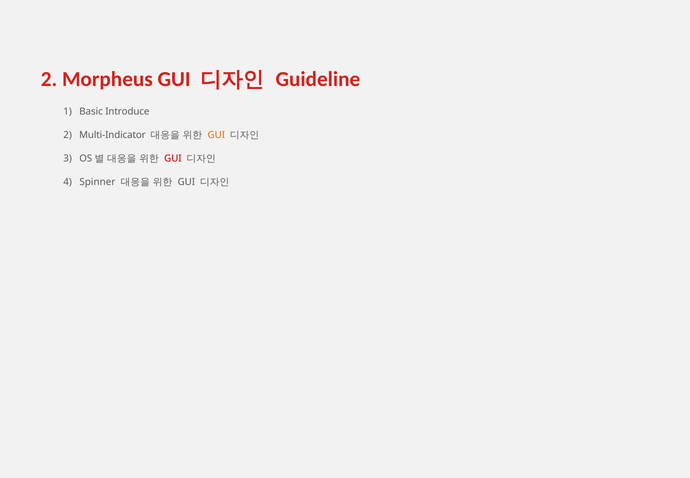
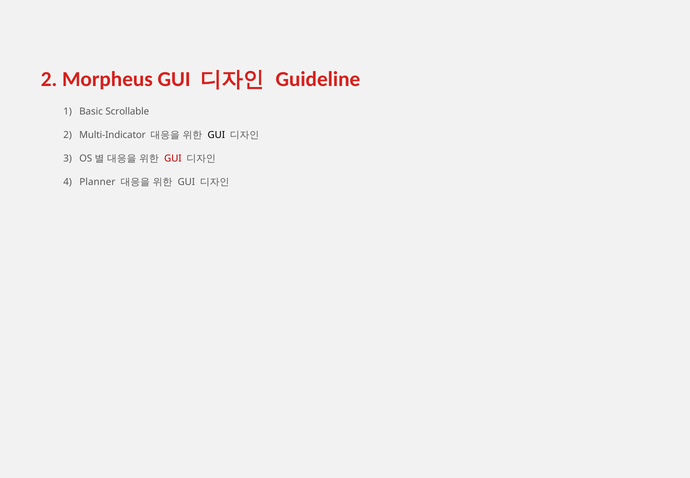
Introduce: Introduce -> Scrollable (127, 111)
GUI colour: orange -> black (216, 135)
Spinner: Spinner -> Planner (97, 182)
